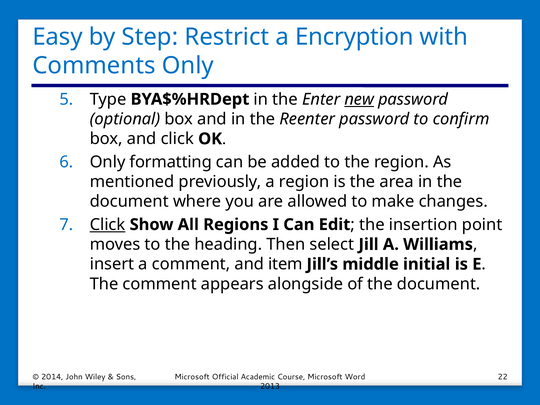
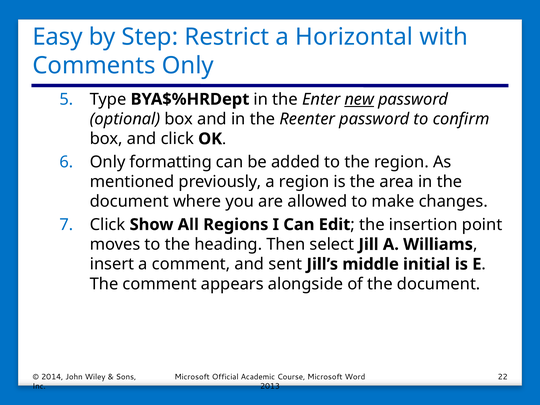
Encryption: Encryption -> Horizontal (354, 37)
Click underline: present -> none (108, 225)
item: item -> sent (285, 264)
